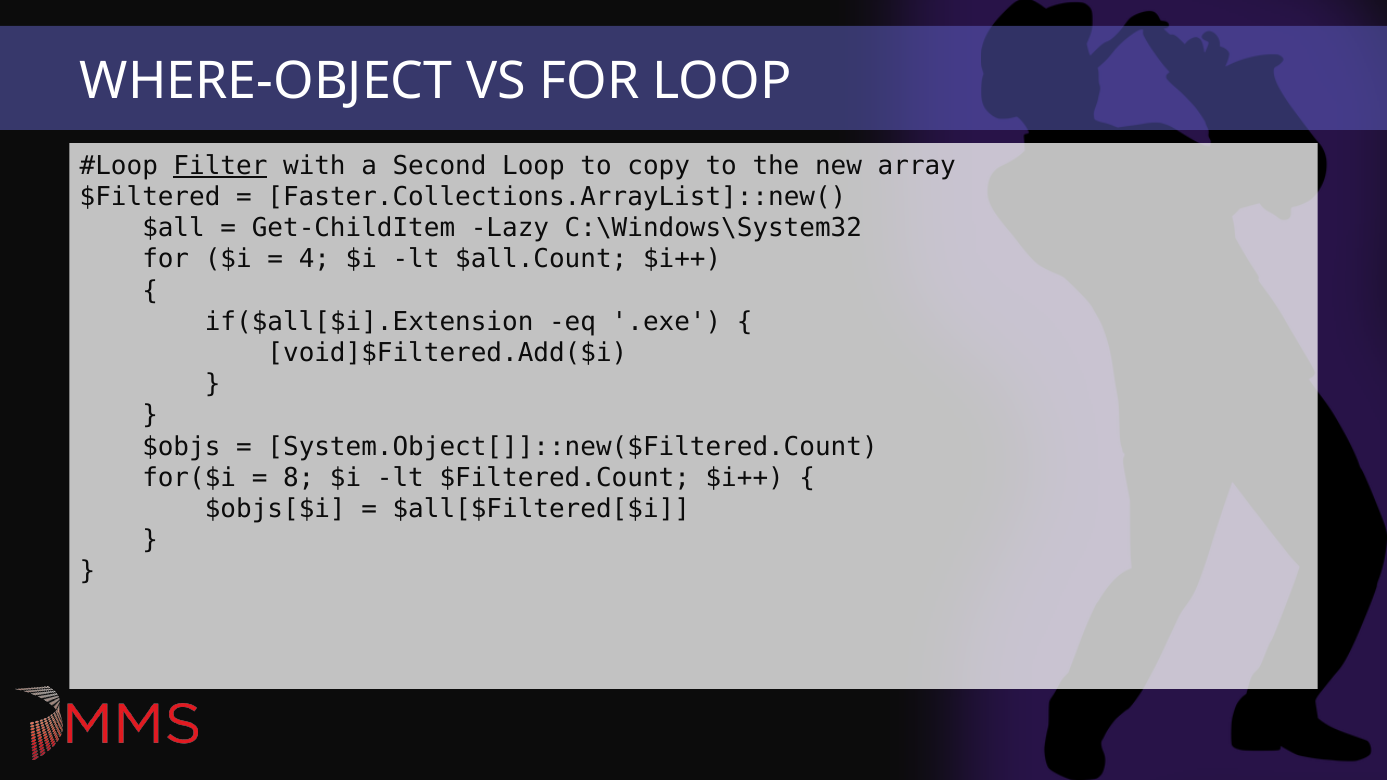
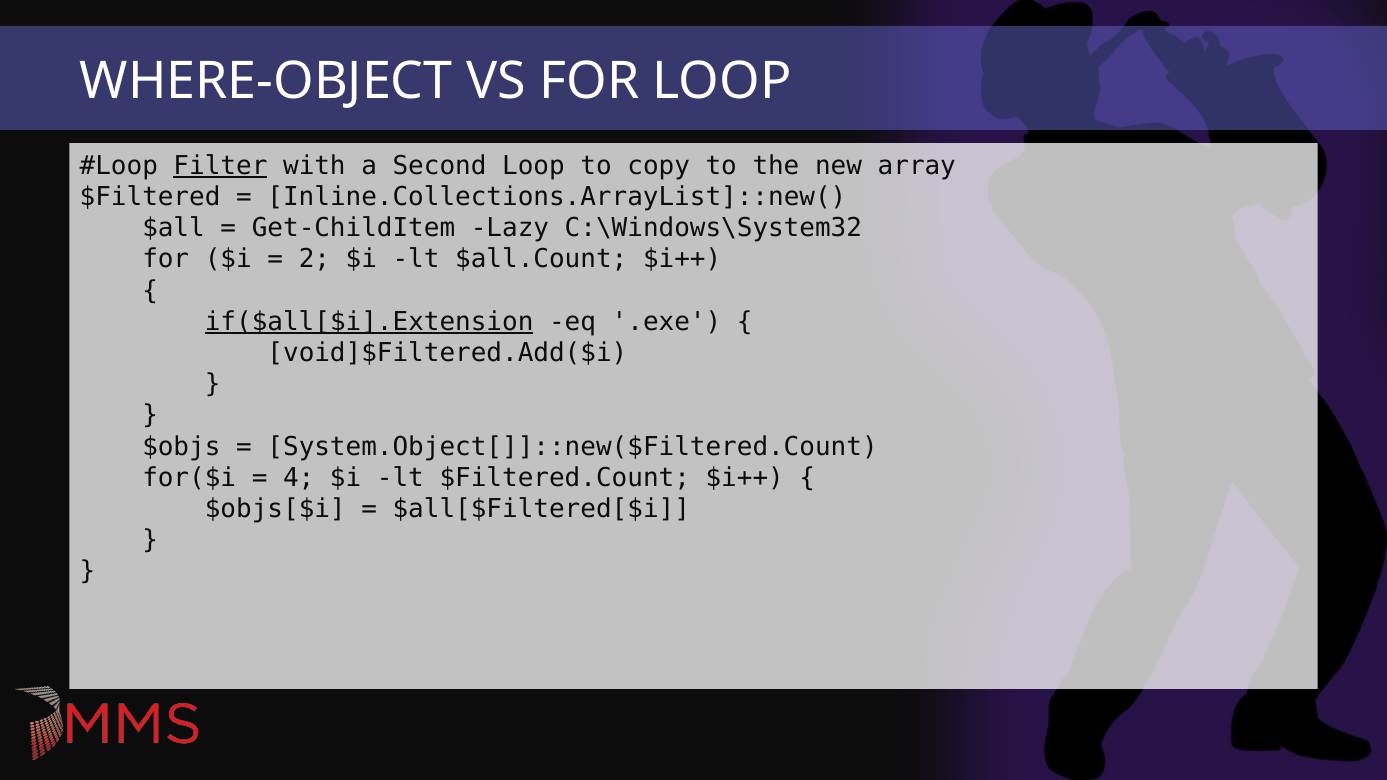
Faster.Collections.ArrayList]::new(: Faster.Collections.ArrayList]::new( -> Inline.Collections.ArrayList]::new( (557, 197)
4: 4 -> 2 (314, 259)
if($all[$i].Extension underline: none -> present (369, 322)
8: 8 -> 4 (299, 478)
